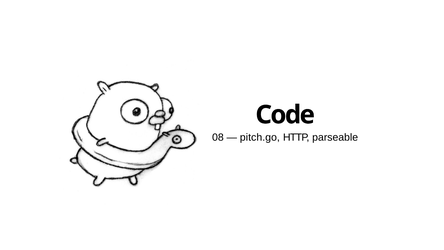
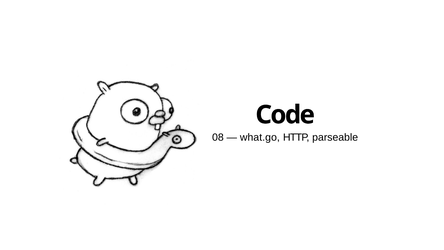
pitch.go: pitch.go -> what.go (260, 137)
